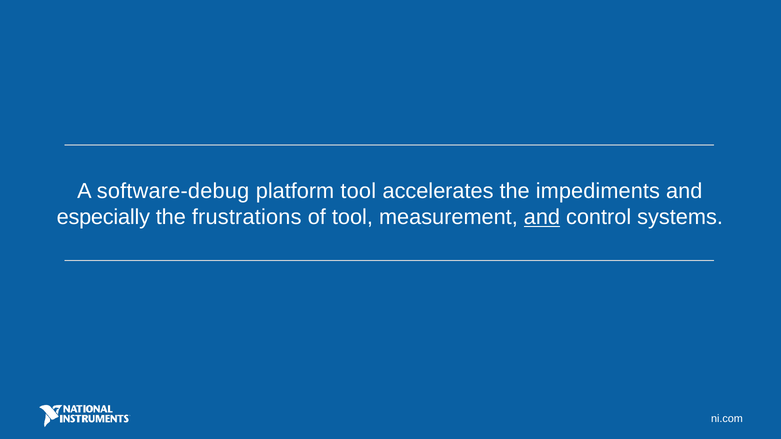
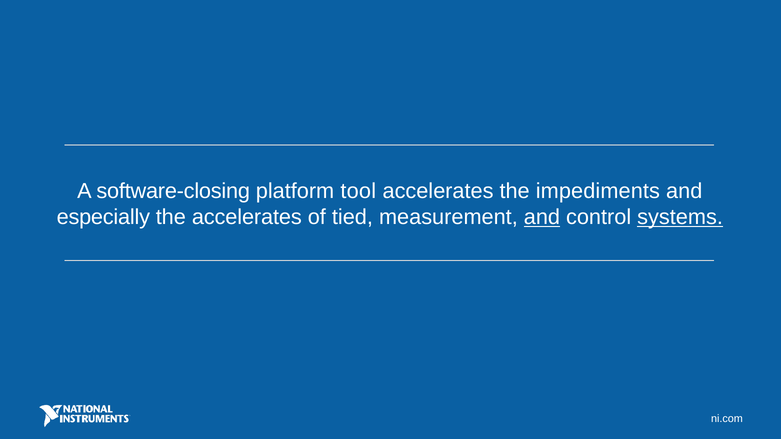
software-debug: software-debug -> software-closing (173, 191)
the frustrations: frustrations -> accelerates (247, 217)
of tool: tool -> tied (352, 217)
systems underline: none -> present (680, 217)
